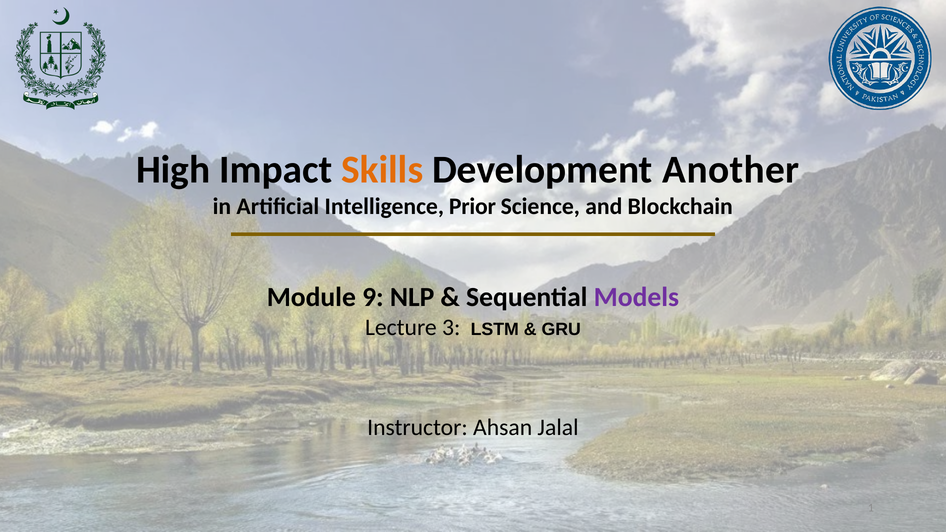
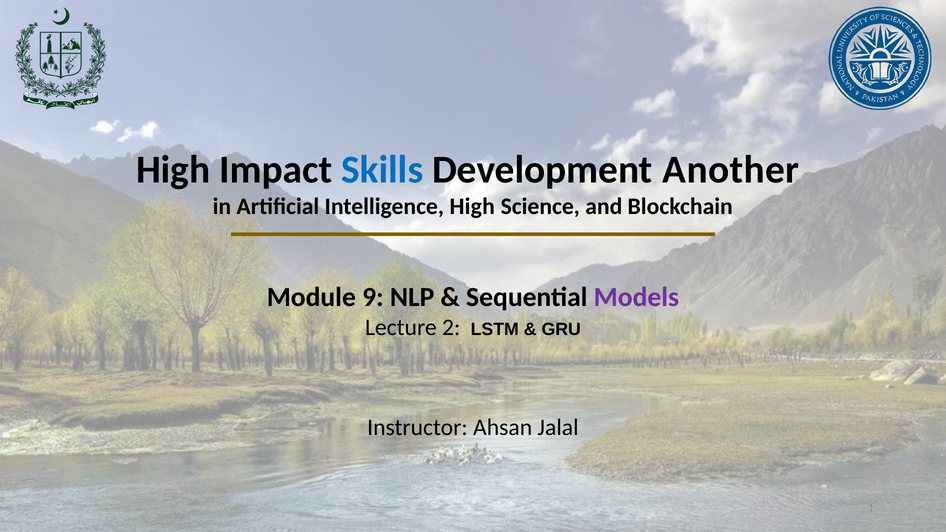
Skills colour: orange -> blue (382, 170)
Intelligence Prior: Prior -> High (472, 206)
3: 3 -> 2 (451, 327)
